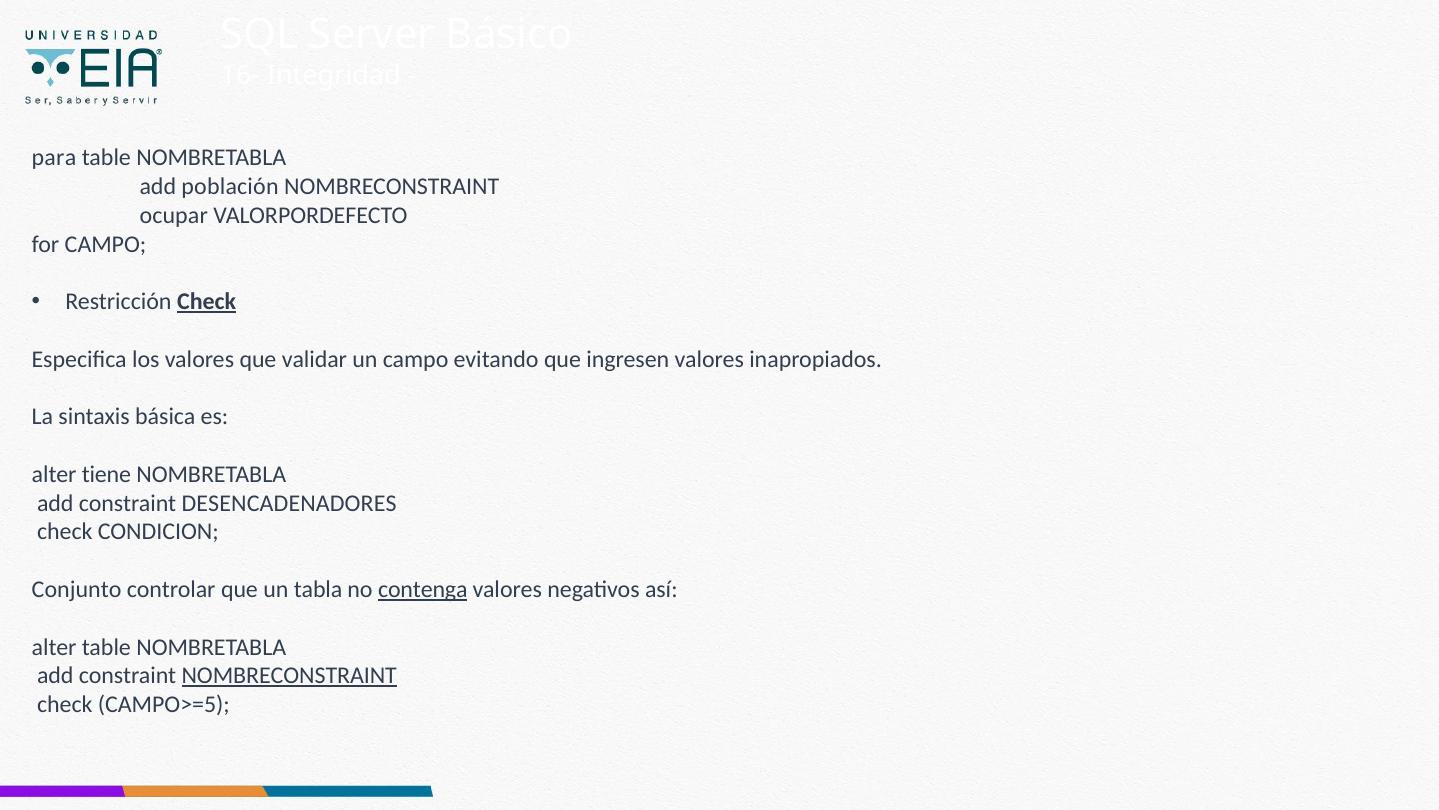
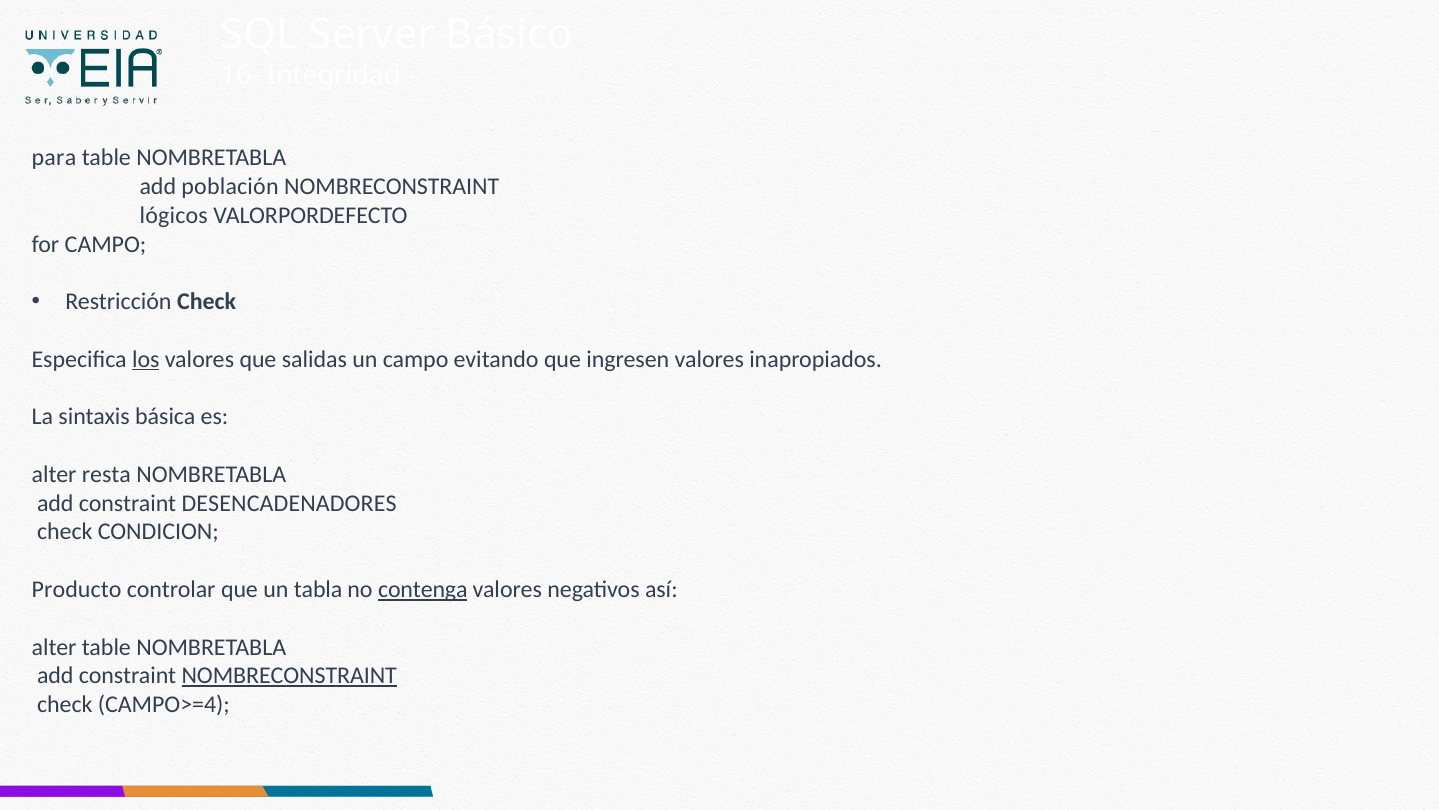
ocupar: ocupar -> lógicos (174, 215)
Check underline: present -> none (207, 301)
los underline: none -> present (146, 359)
validar: validar -> salidas (314, 359)
tiene: tiene -> resta (106, 474)
Conjunto: Conjunto -> Producto (77, 589)
CAMPO>=5: CAMPO>=5 -> CAMPO>=4 (164, 704)
